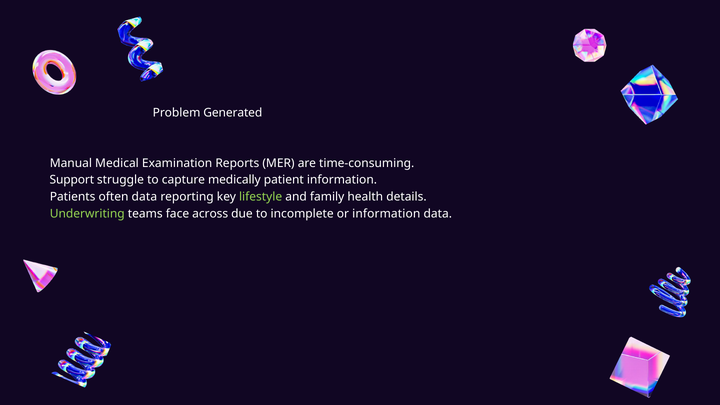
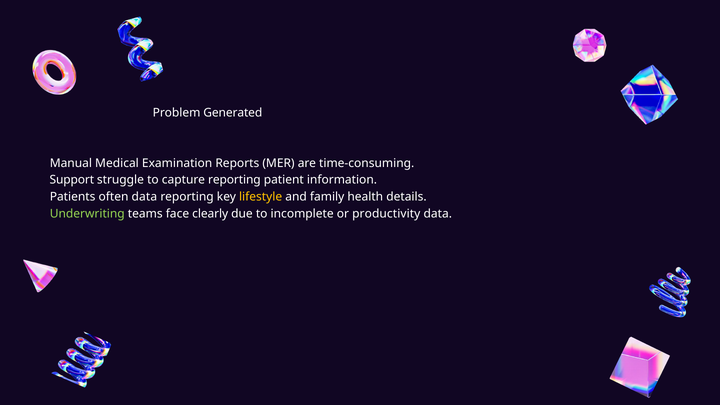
capture medically: medically -> reporting (234, 180)
lifestyle colour: light green -> yellow (261, 197)
across: across -> clearly (210, 214)
or information: information -> productivity (386, 214)
